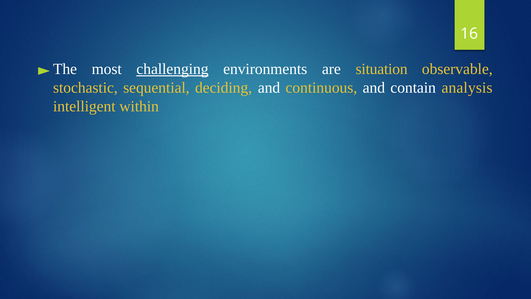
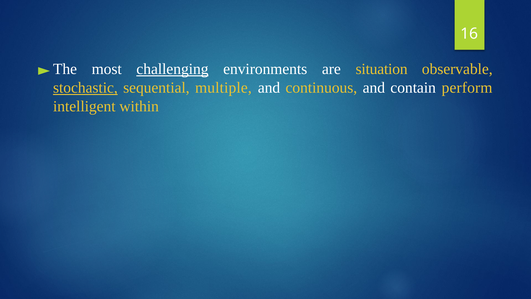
stochastic underline: none -> present (85, 88)
deciding: deciding -> multiple (223, 88)
analysis: analysis -> perform (467, 88)
